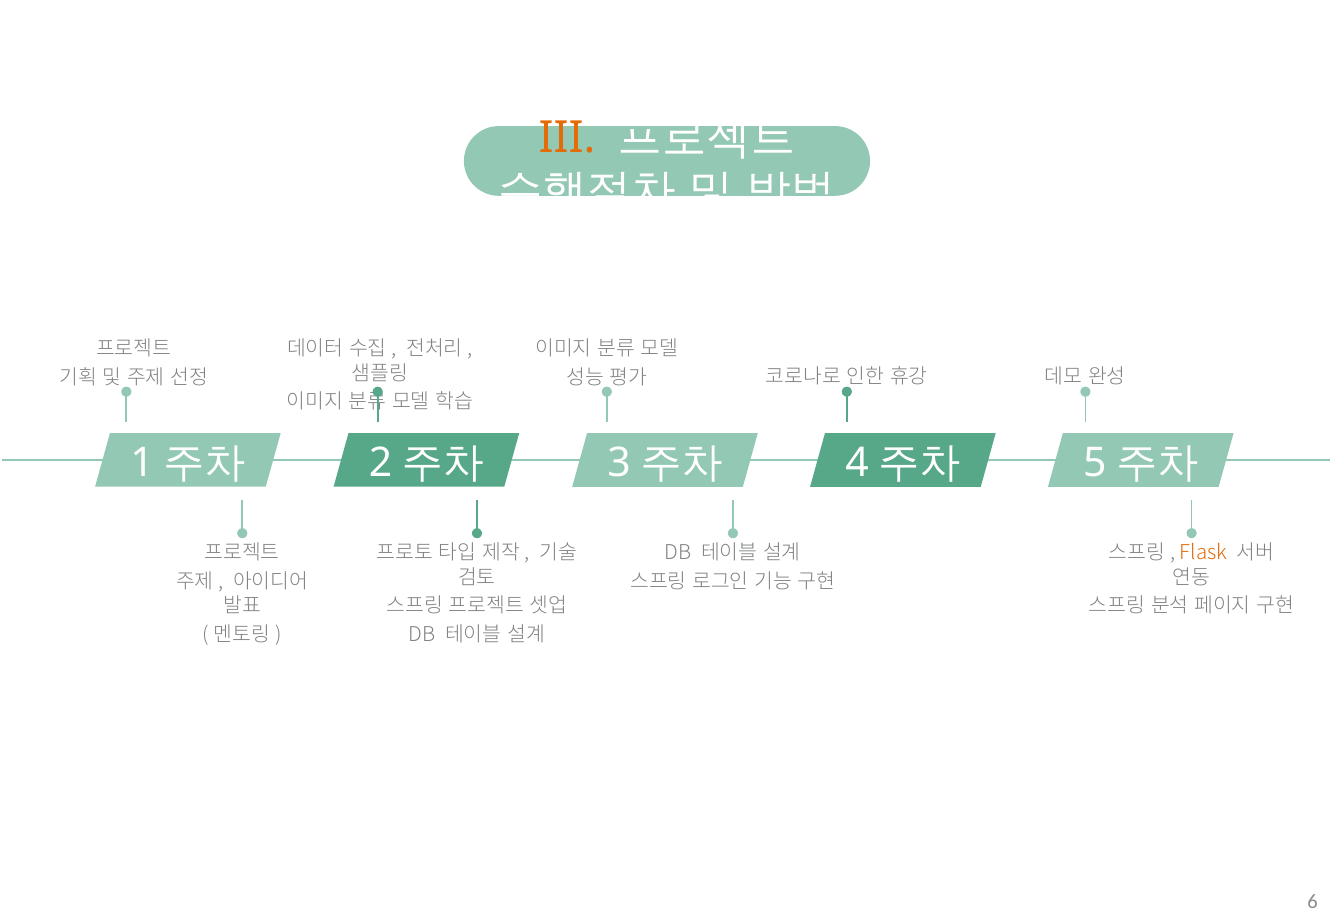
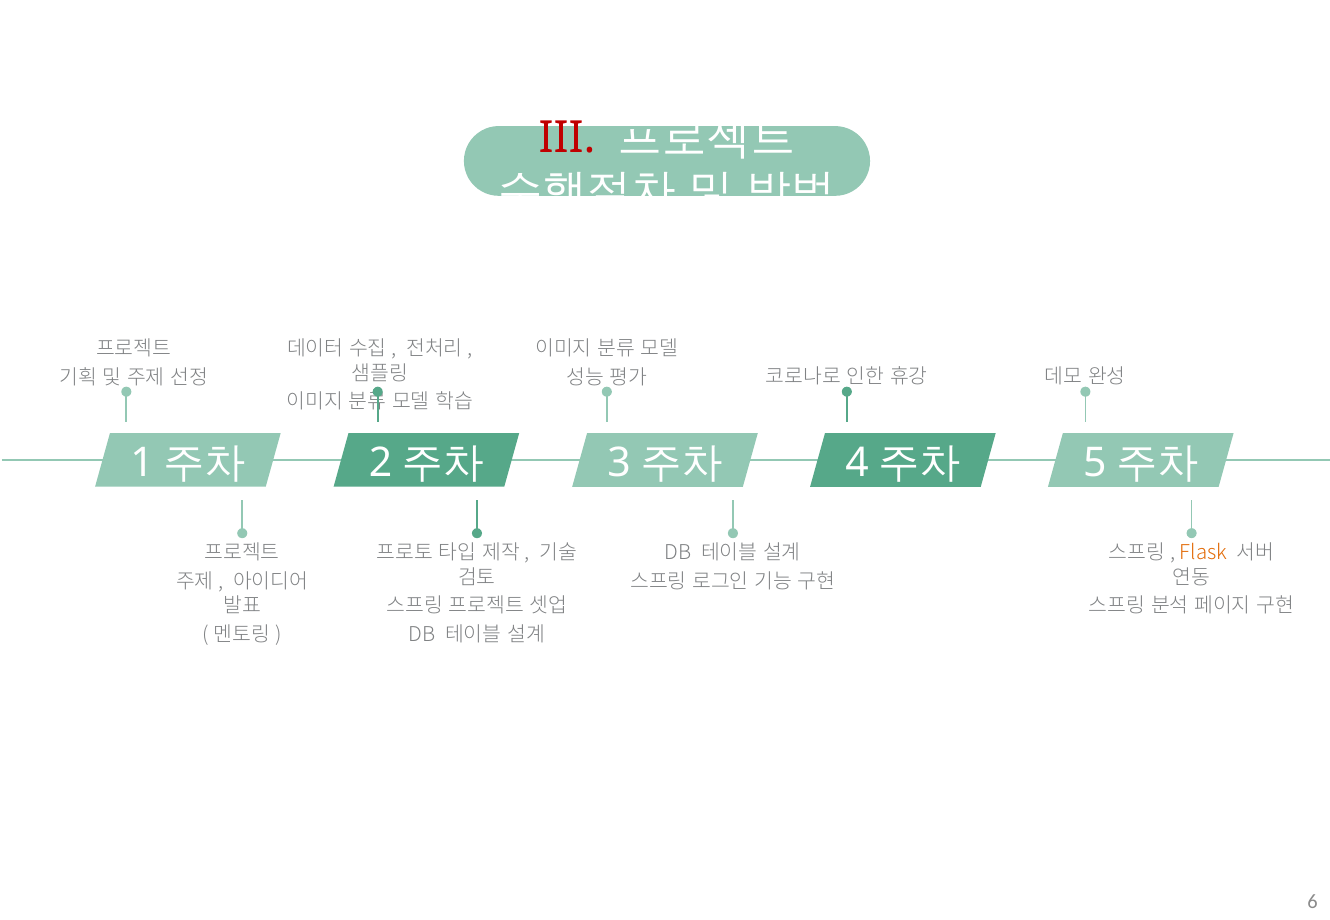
III colour: orange -> red (567, 138)
